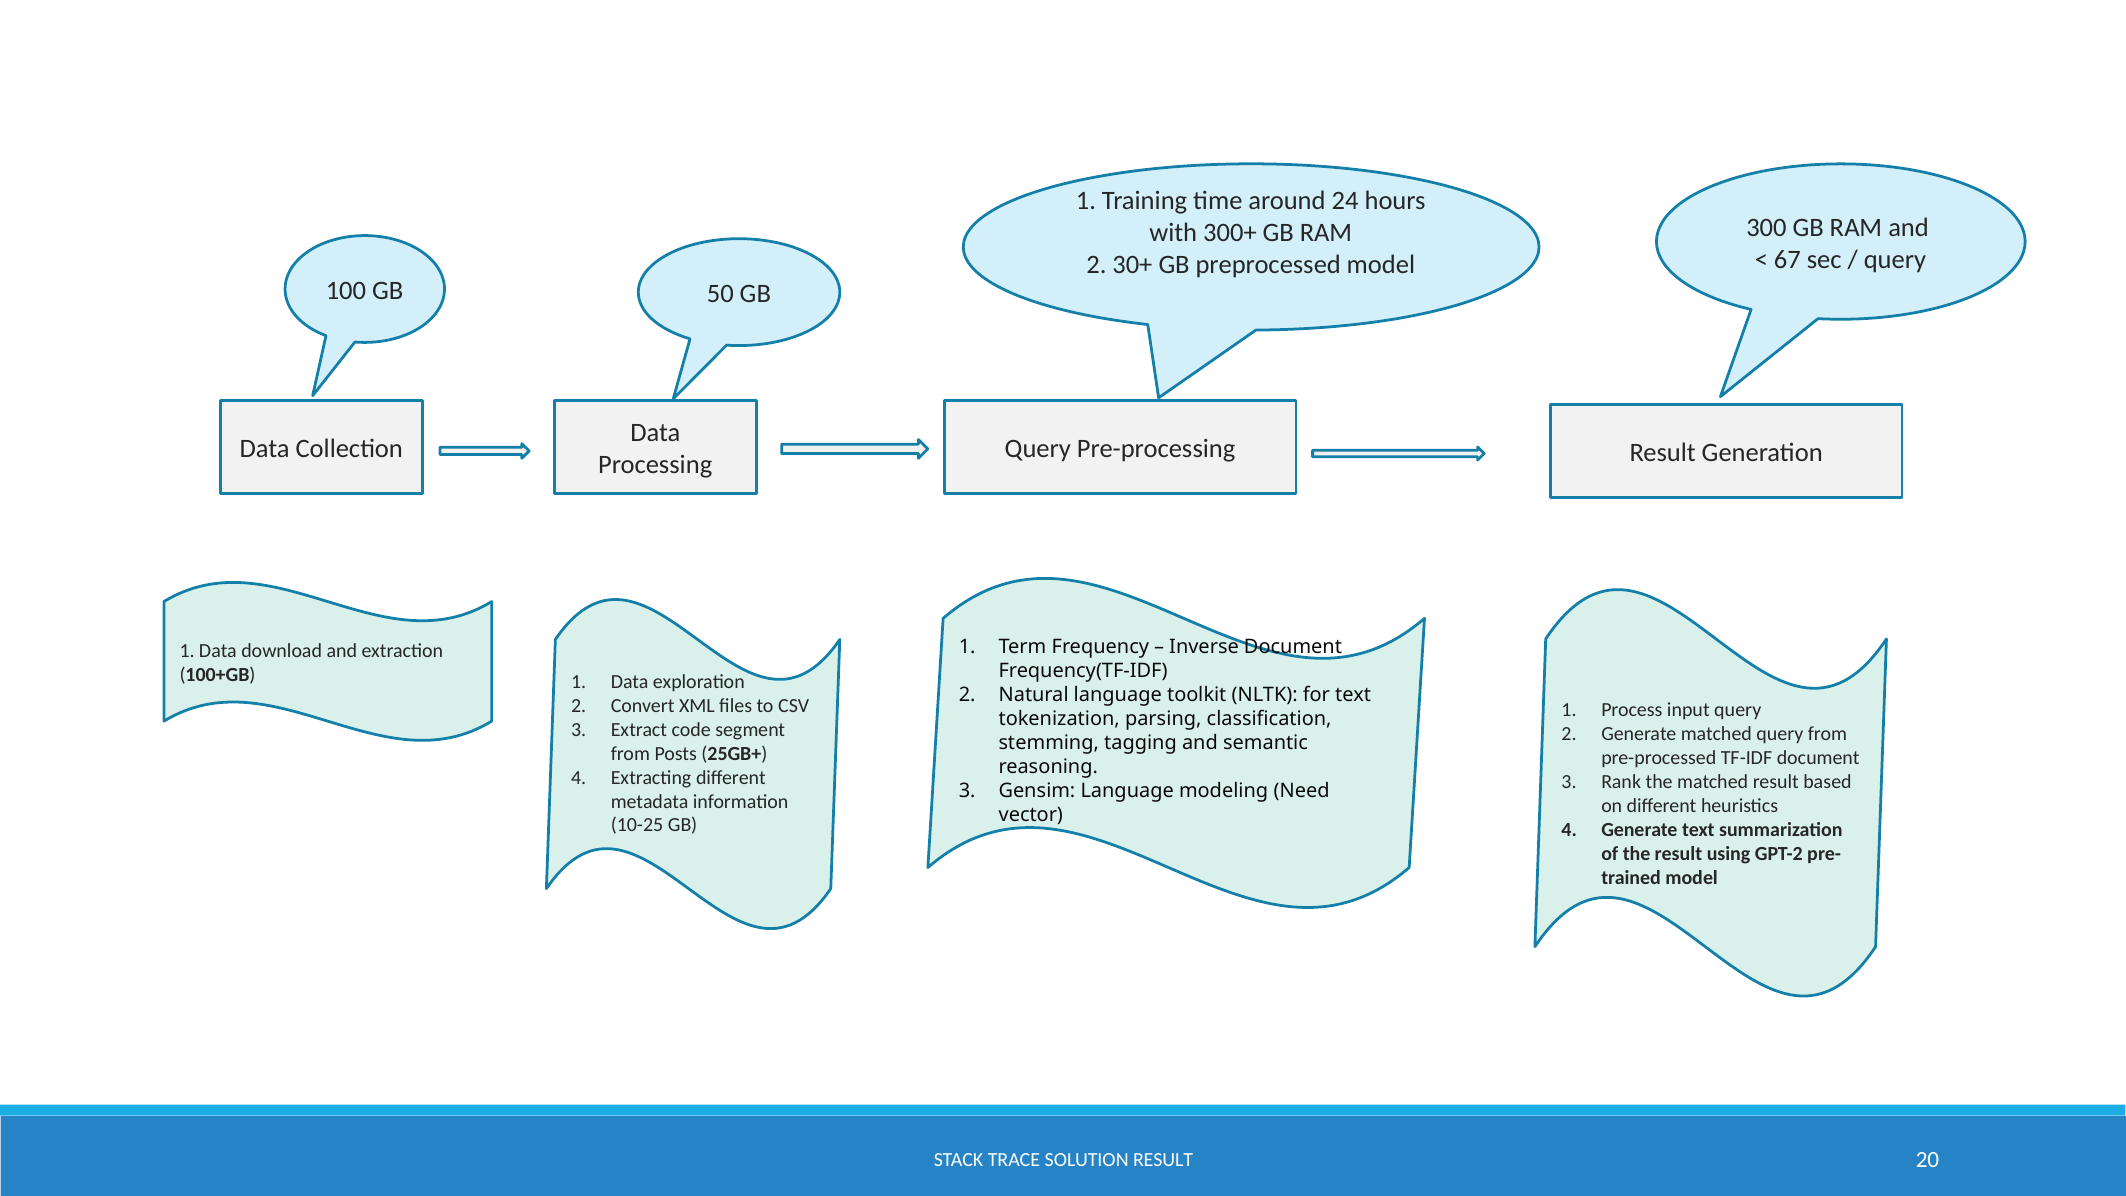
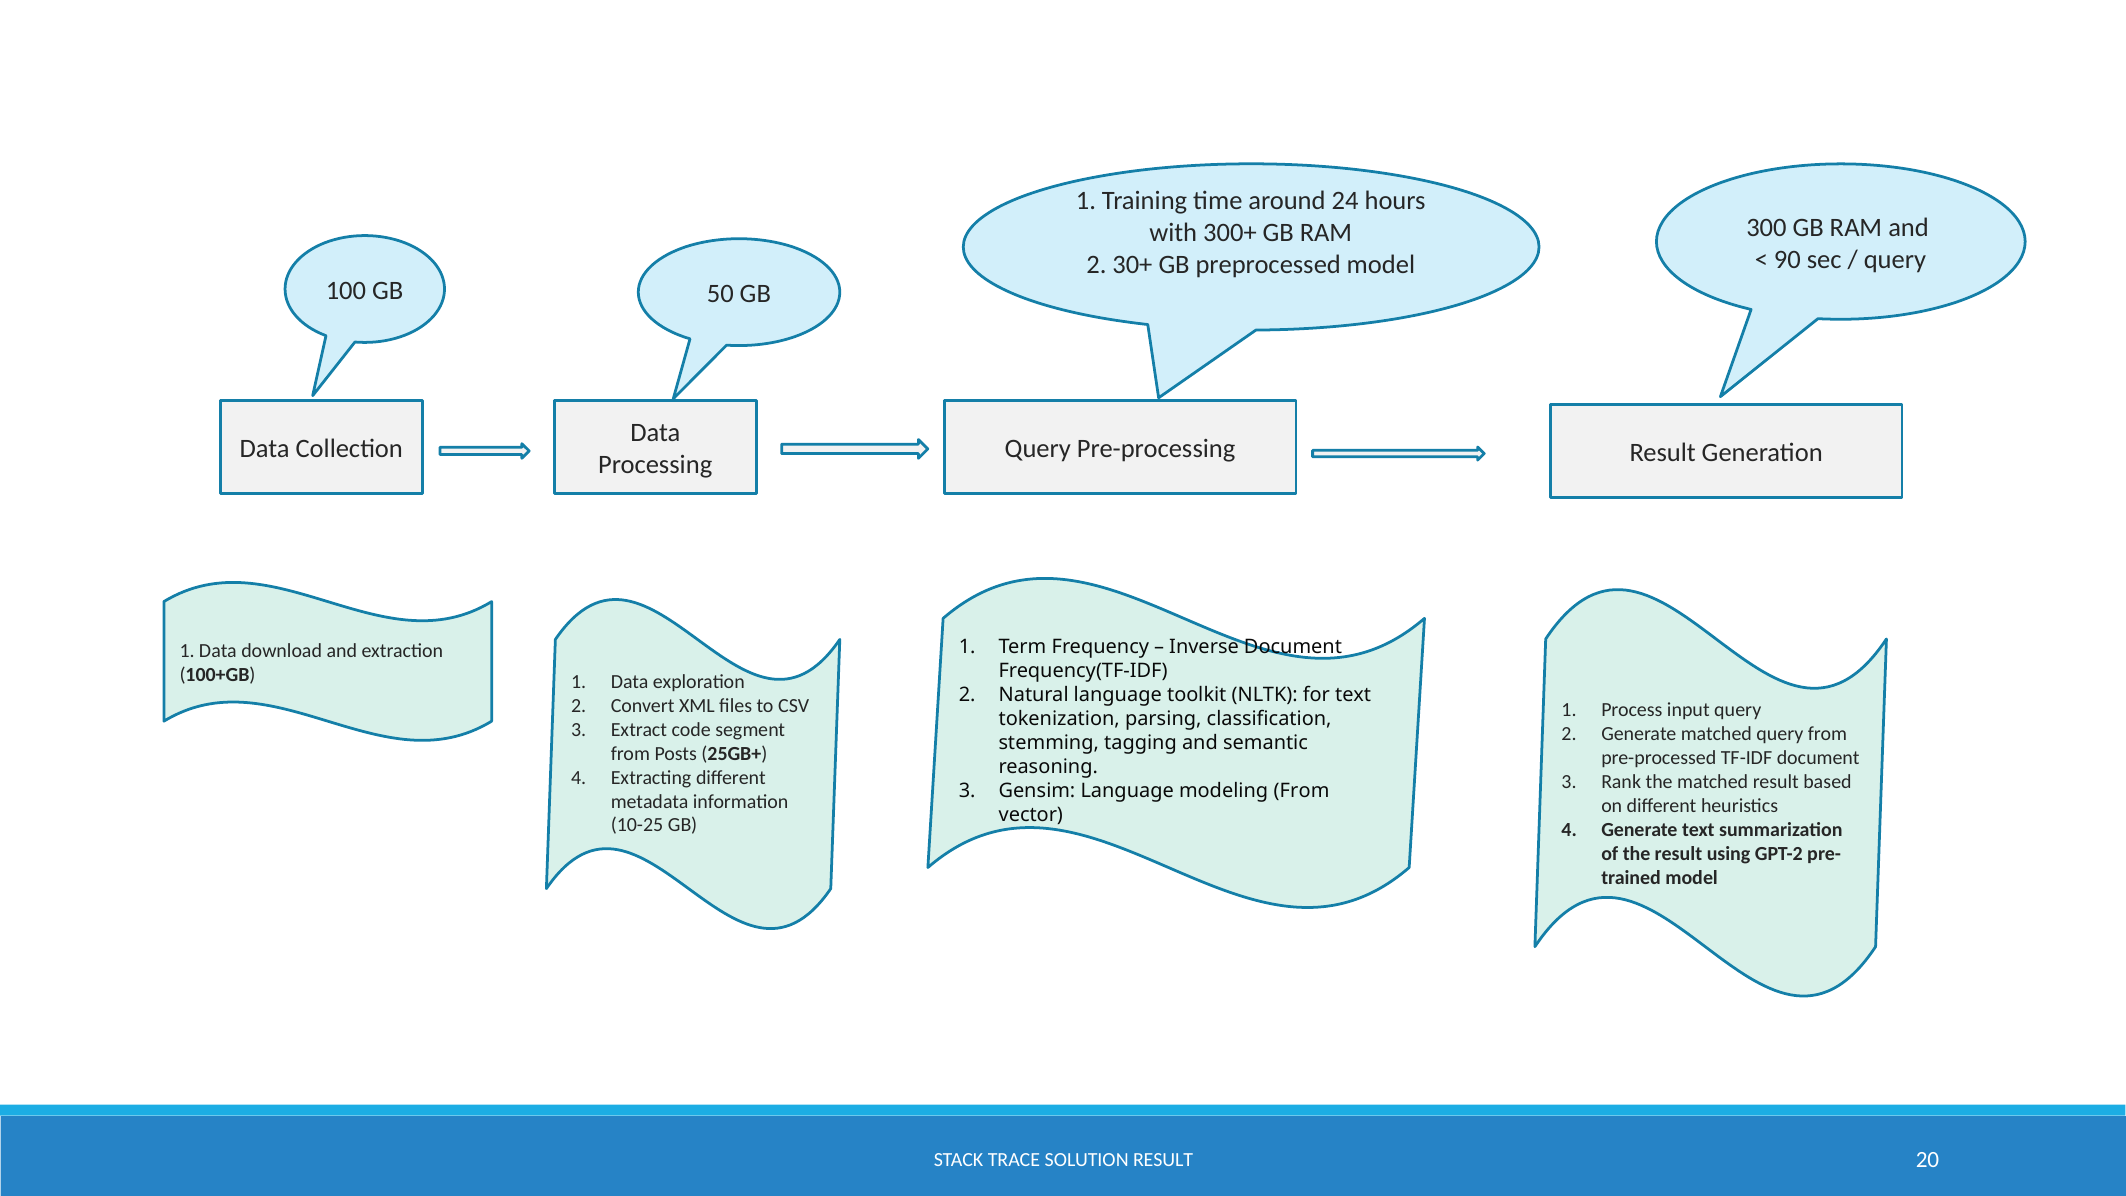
67: 67 -> 90 (1787, 259)
modeling Need: Need -> From (1302, 791)
